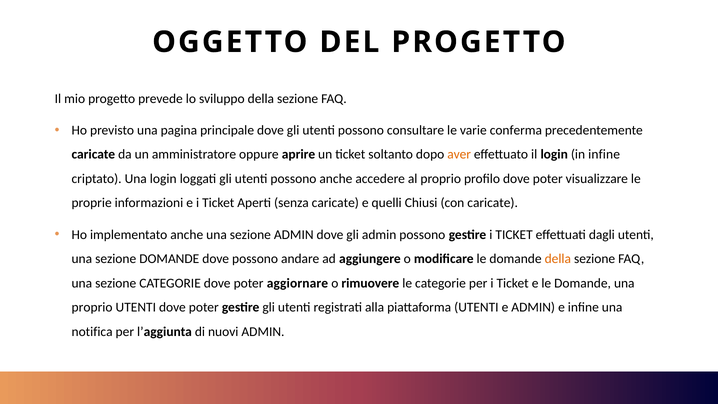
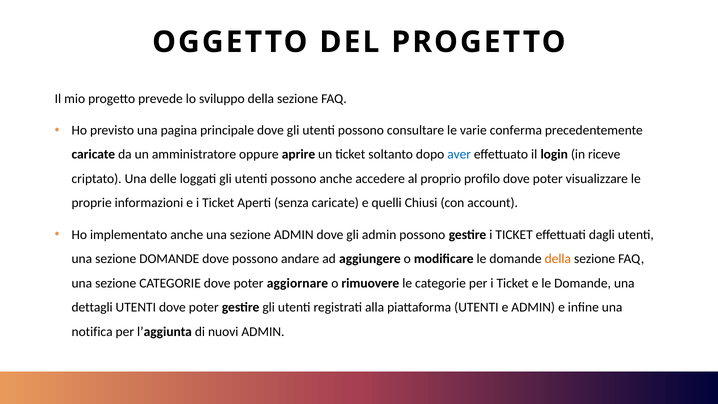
aver colour: orange -> blue (459, 154)
in infine: infine -> riceve (604, 154)
Una login: login -> delle (163, 179)
con caricate: caricate -> account (493, 203)
proprio: proprio -> dettagli (92, 307)
